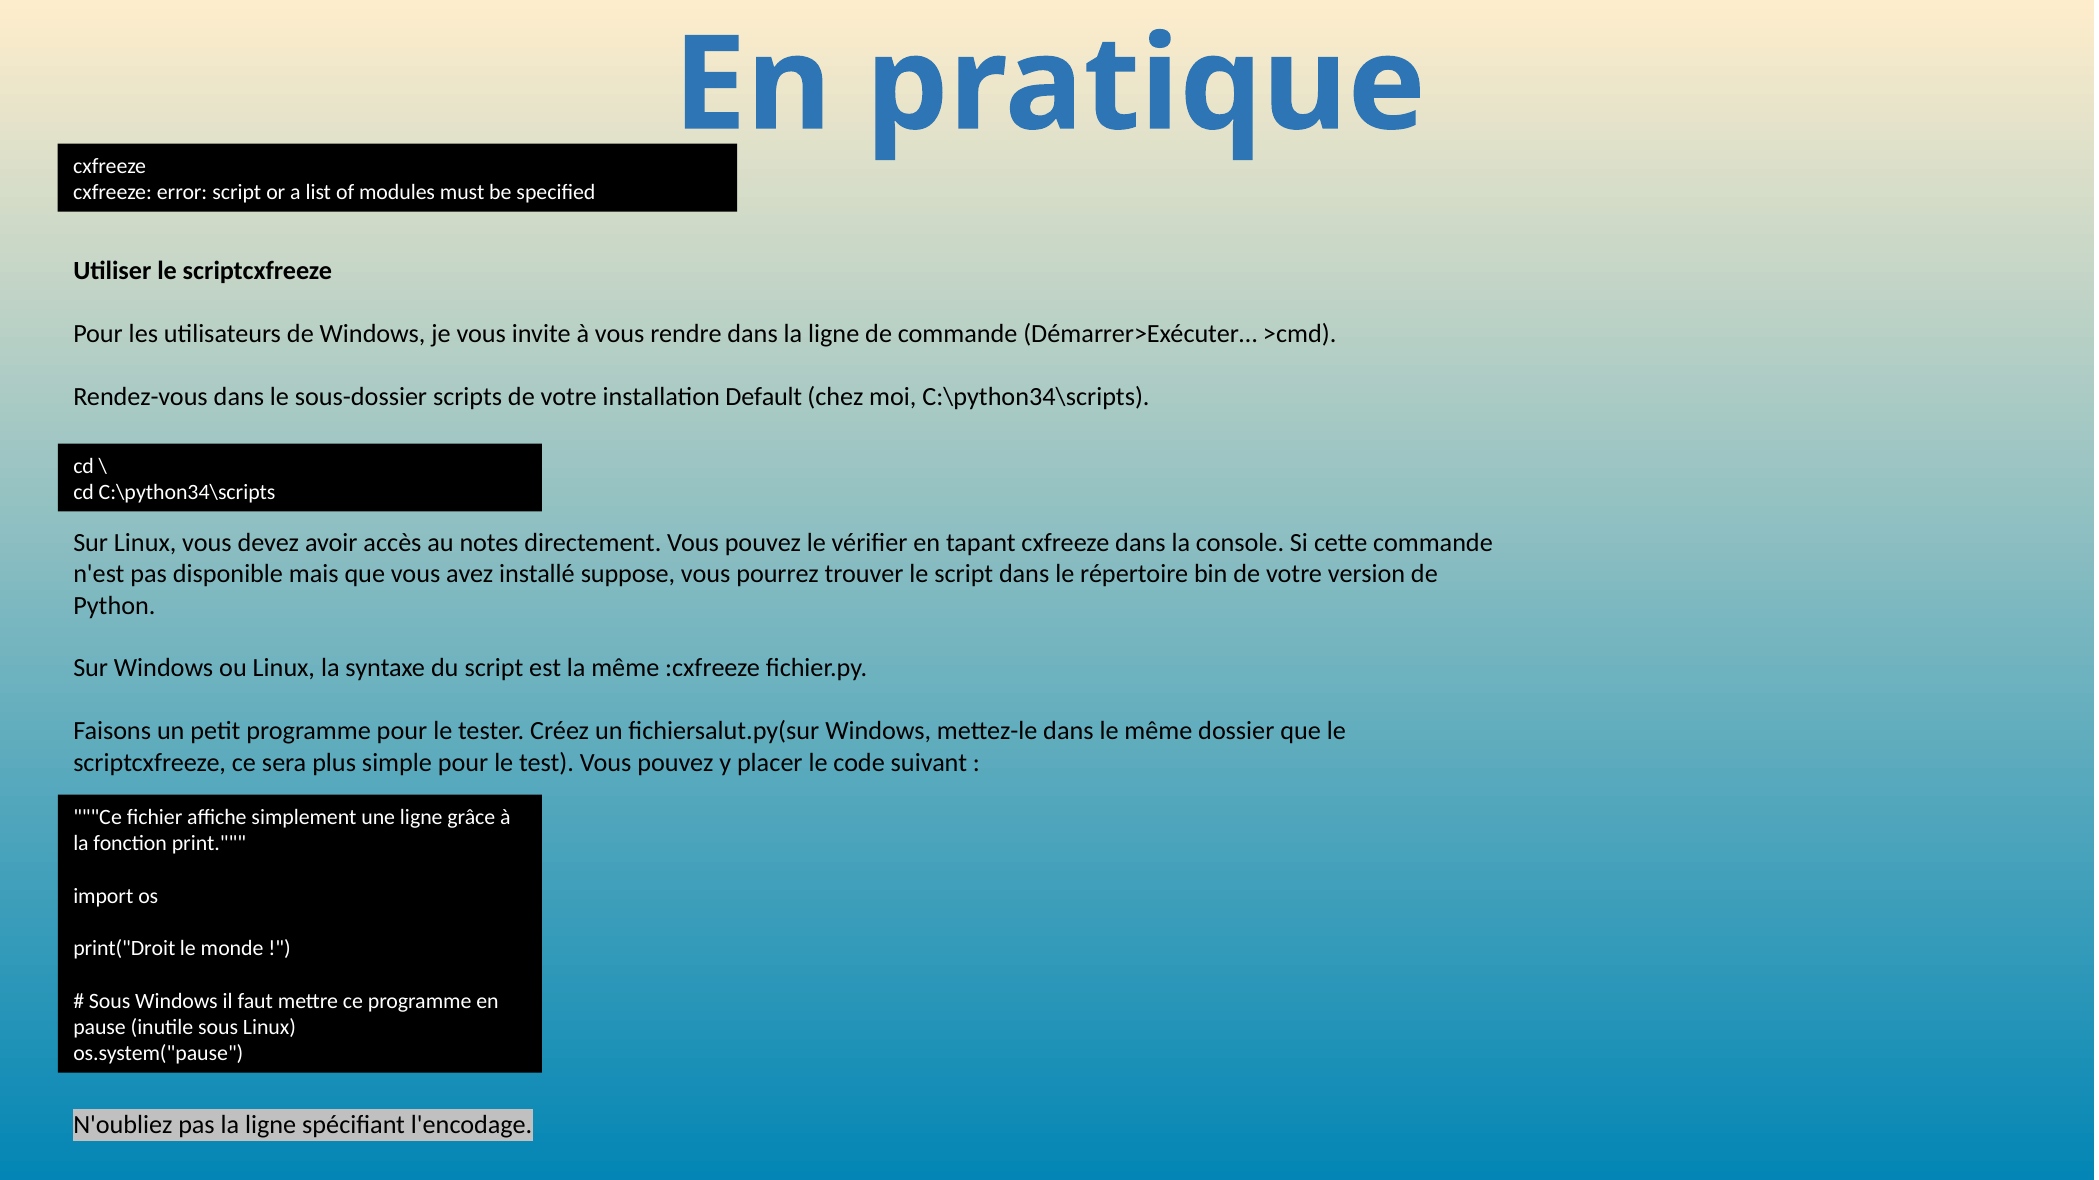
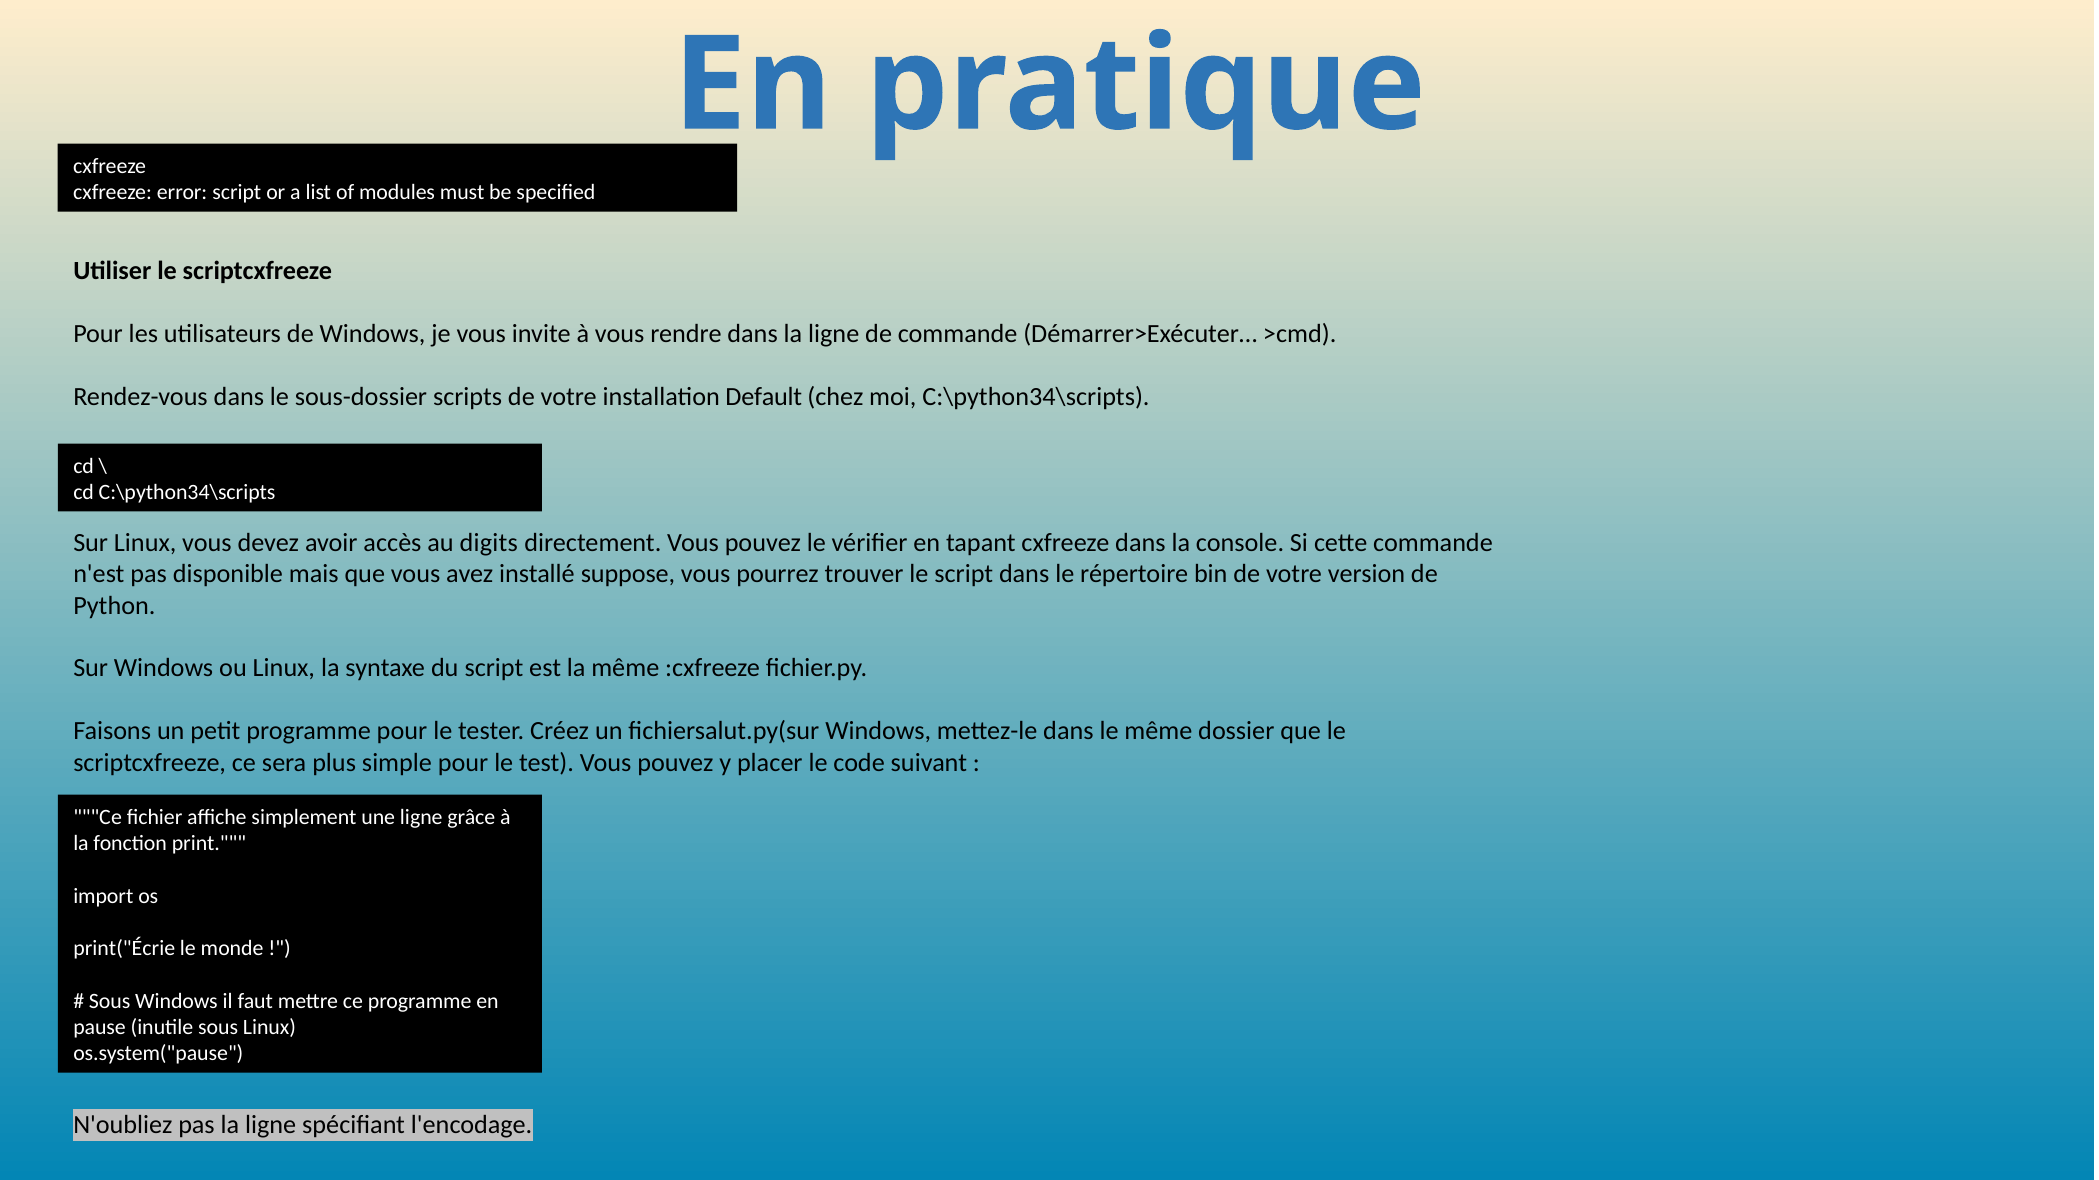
notes: notes -> digits (489, 543)
print("Droit: print("Droit -> print("Écrie (124, 949)
